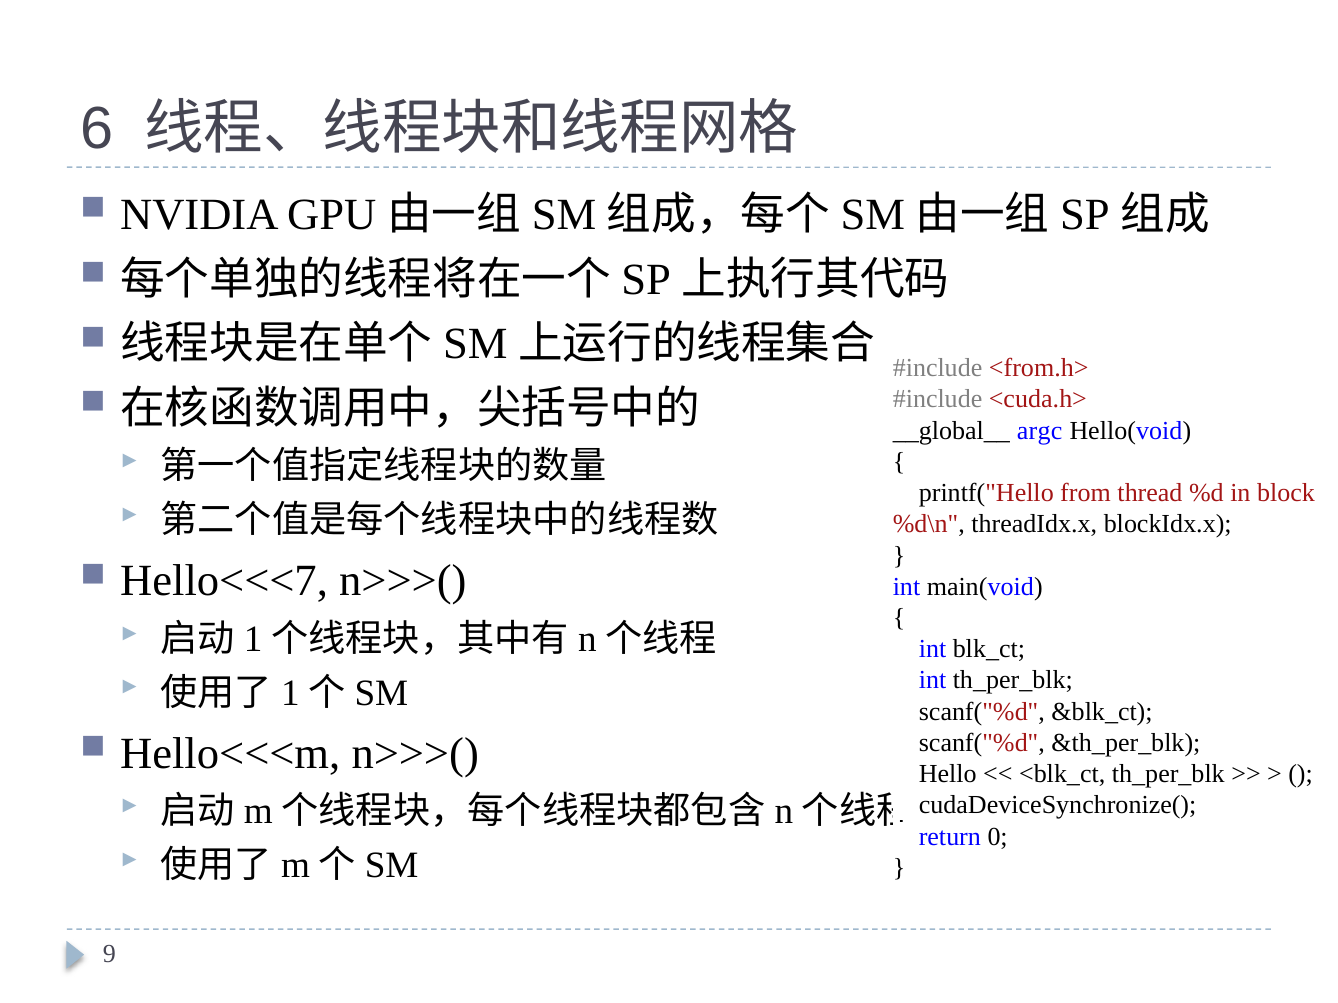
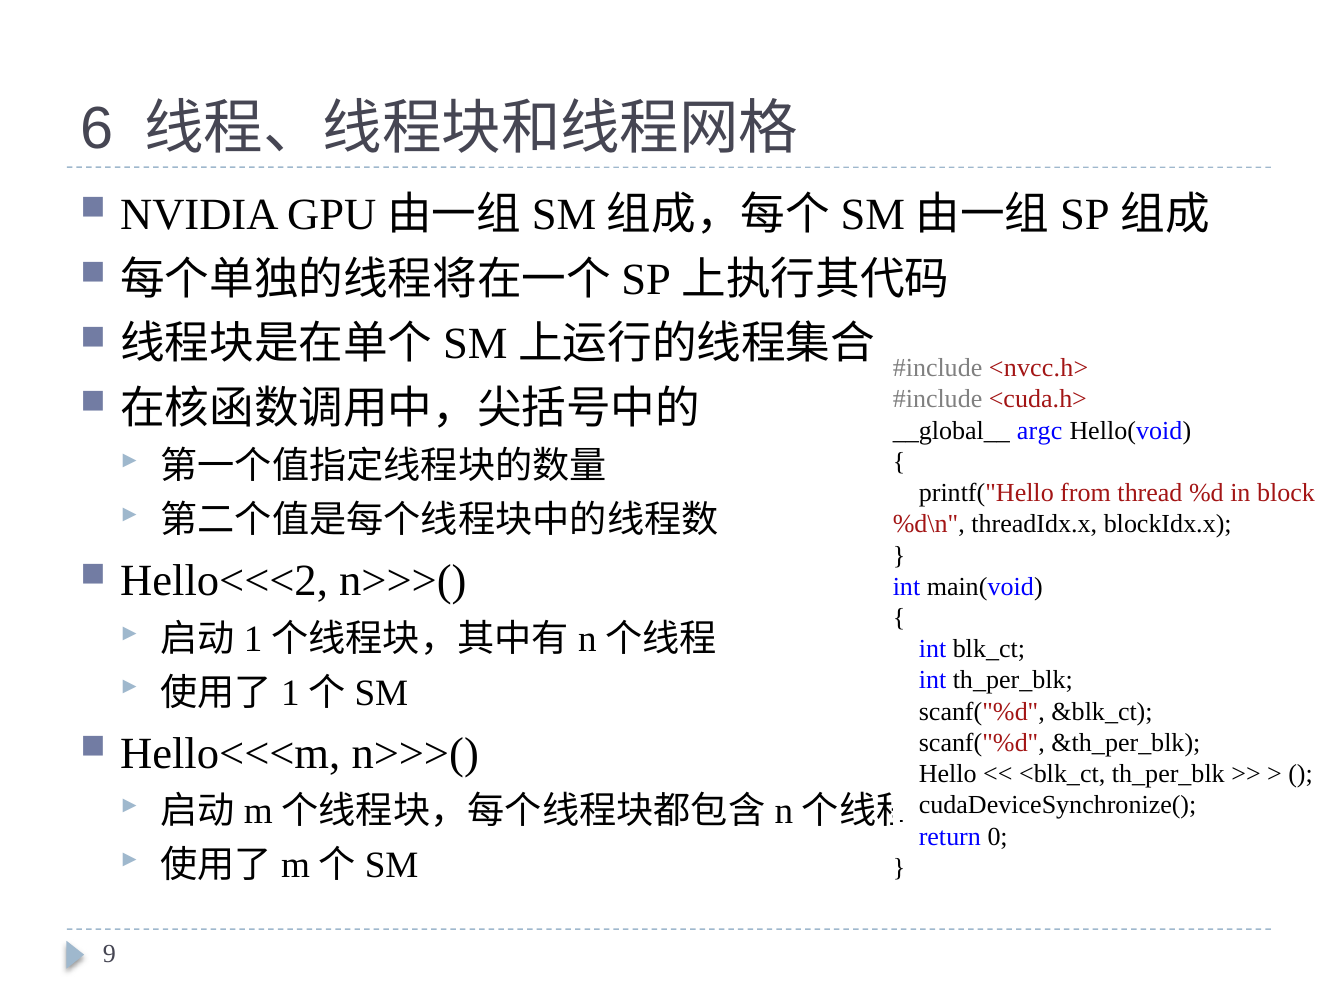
<from.h>: <from.h> -> <nvcc.h> (1039, 368)
Hello<<<7: Hello<<<7 -> Hello<<<2 (224, 582)
